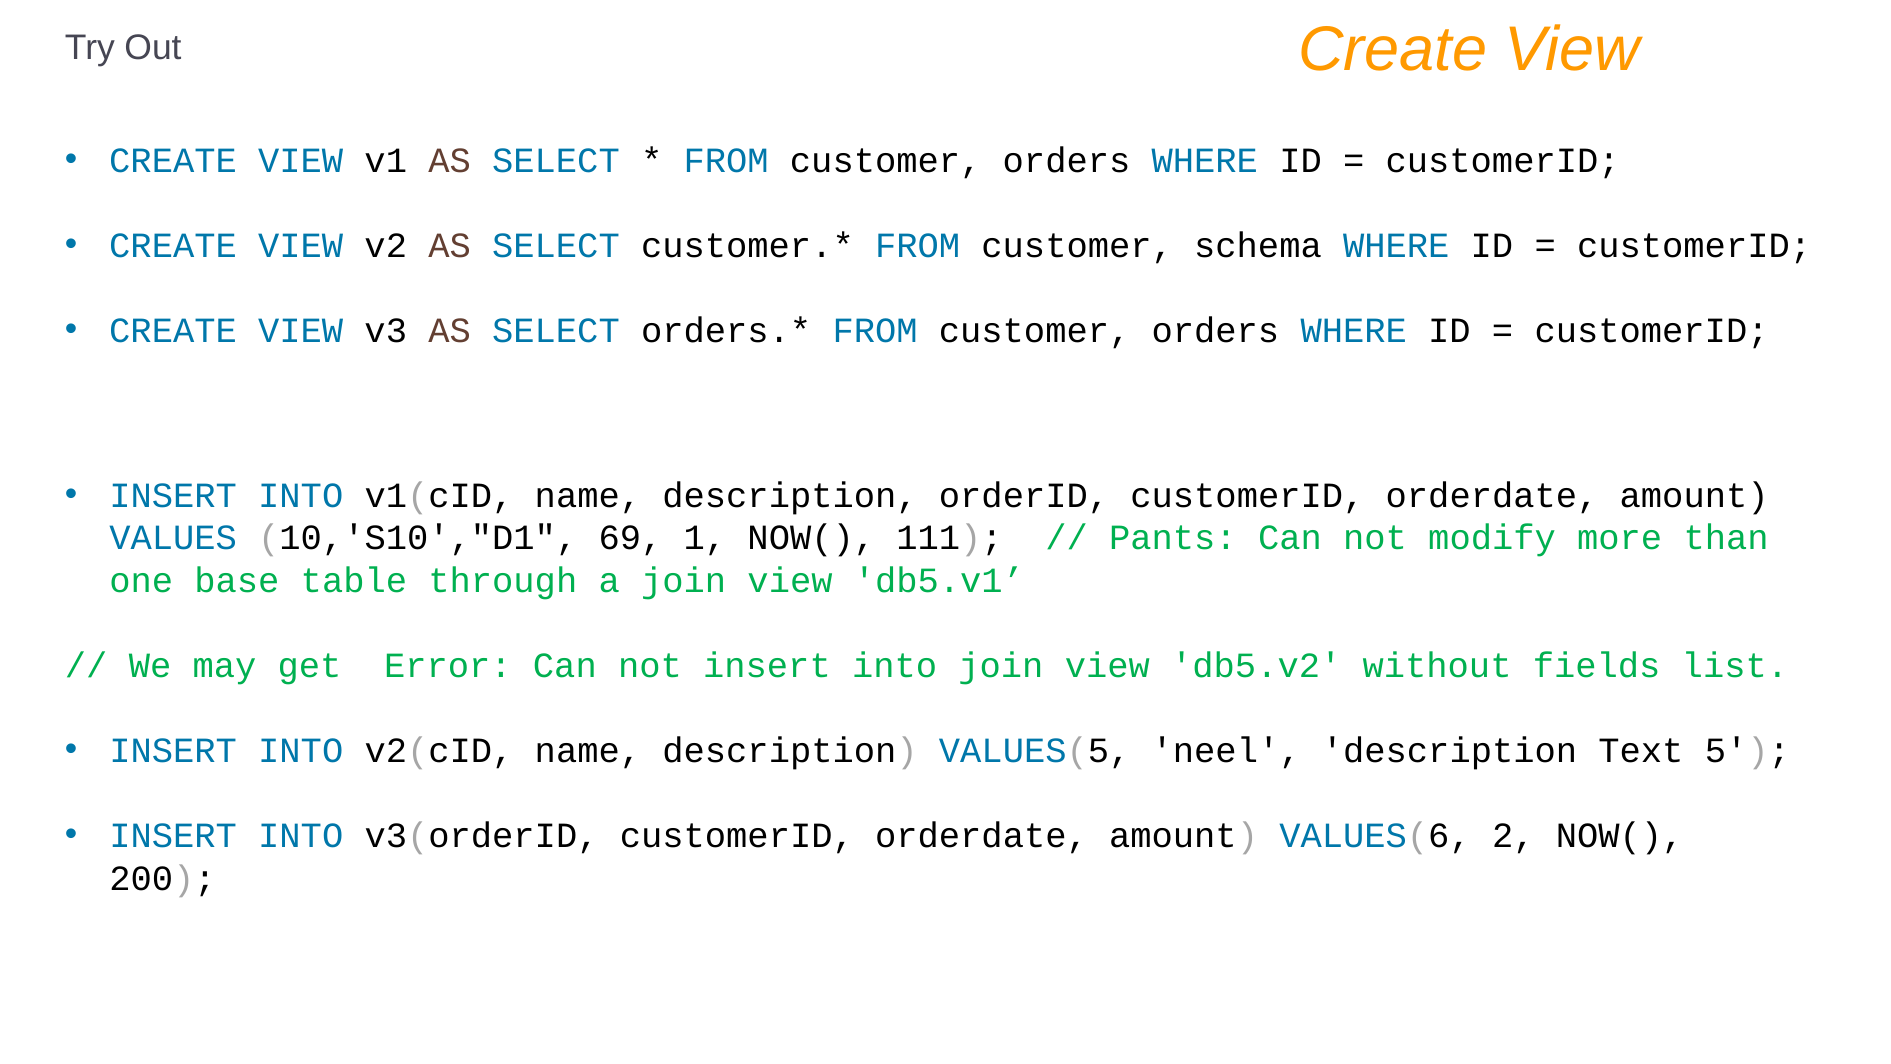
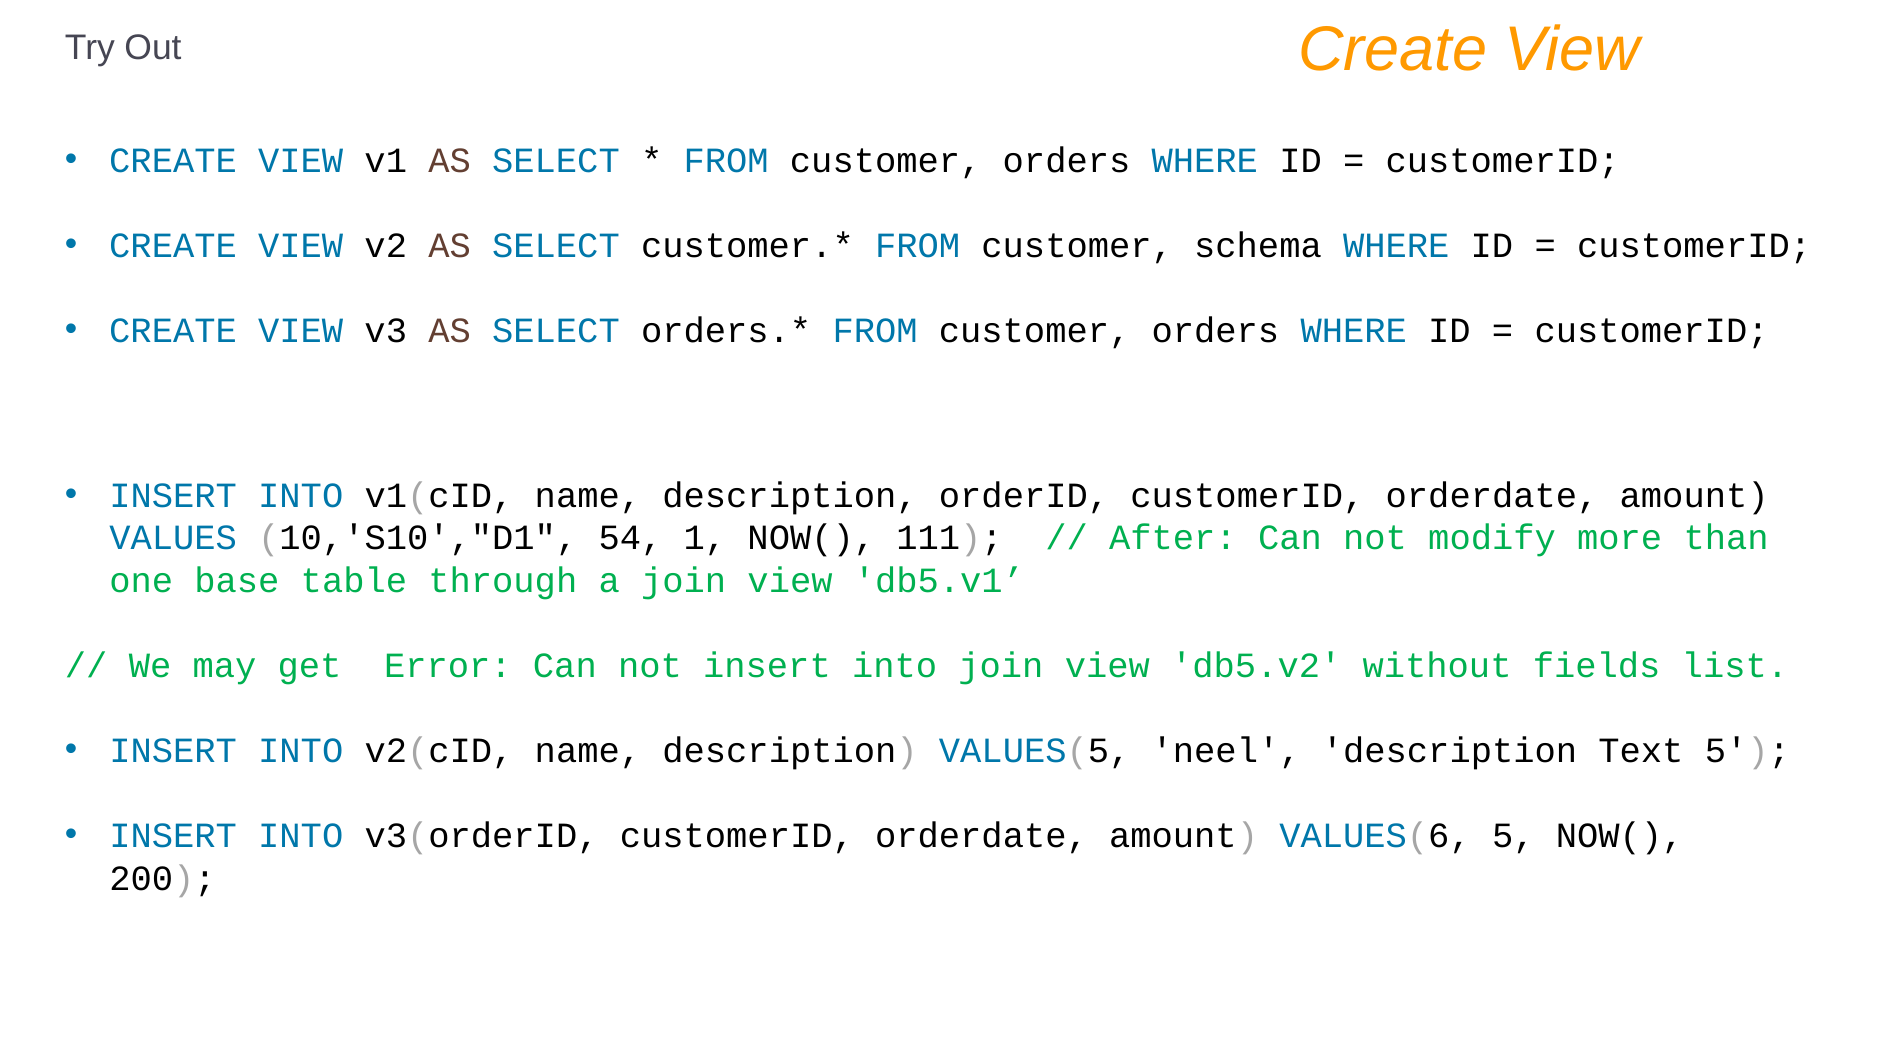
69: 69 -> 54 (630, 538)
Pants: Pants -> After (1173, 538)
VALUES(6 2: 2 -> 5 (1513, 836)
